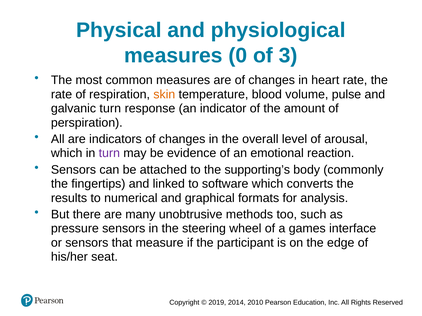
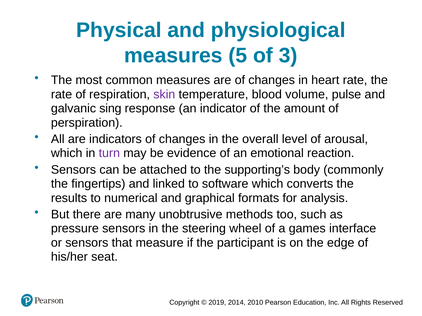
0: 0 -> 5 (238, 56)
skin colour: orange -> purple (164, 95)
galvanic turn: turn -> sing (110, 109)
